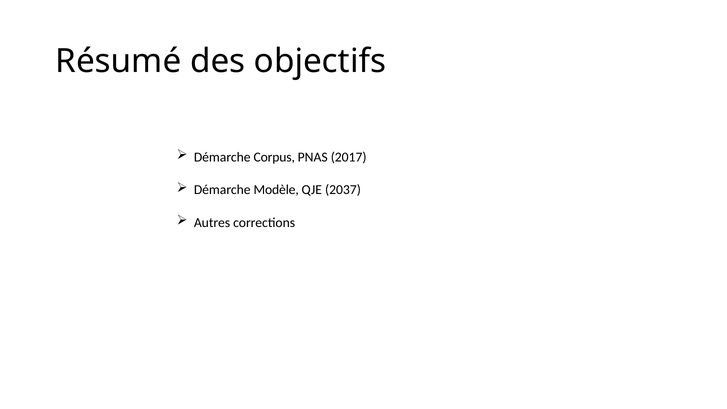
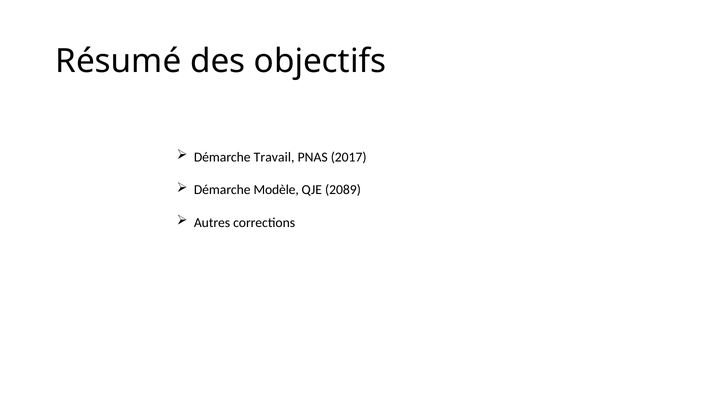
Corpus: Corpus -> Travail (274, 157)
2037: 2037 -> 2089 (343, 190)
